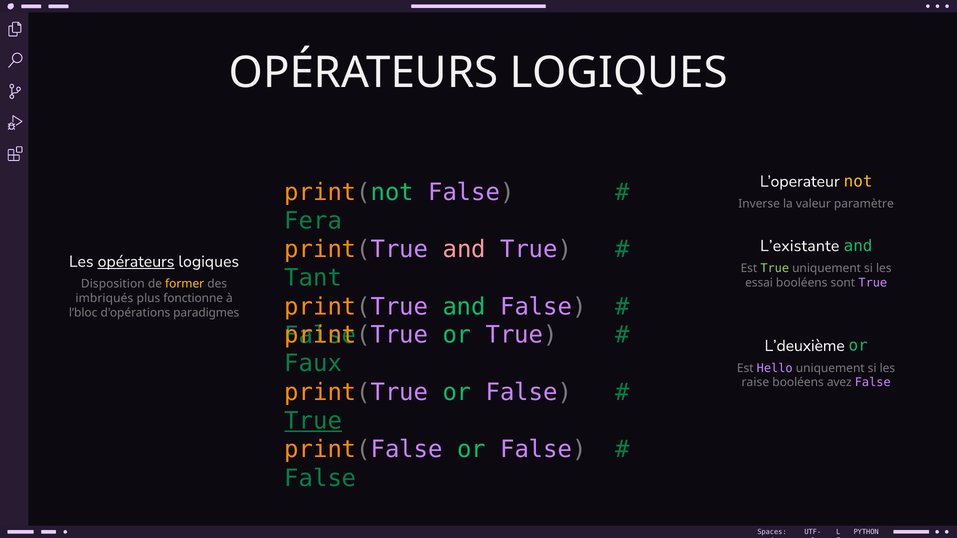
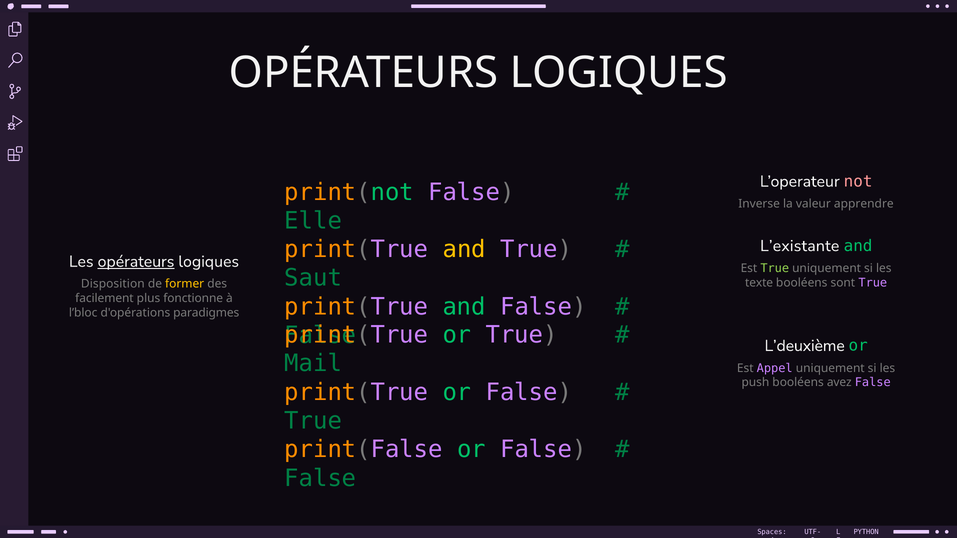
not colour: yellow -> pink (858, 182)
paramètre: paramètre -> apprendre (864, 204)
Fera: Fera -> Elle (313, 221)
and colour: pink -> yellow (464, 250)
Tant: Tant -> Saut (313, 278)
essai: essai -> texte (759, 283)
imbriqués: imbriqués -> facilement (104, 298)
Faux: Faux -> Mail (313, 364)
Hello: Hello -> Appel (775, 368)
raise: raise -> push (755, 383)
True underline: present -> none (313, 421)
